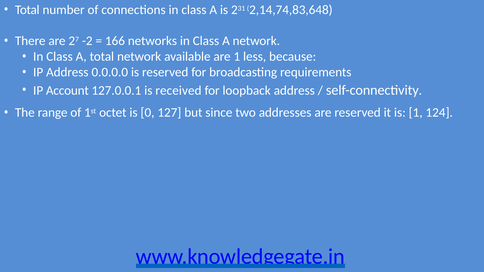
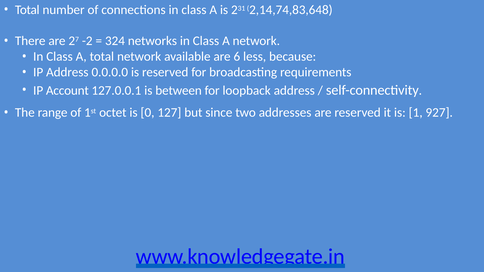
166: 166 -> 324 (115, 41)
are 1: 1 -> 6 (237, 57)
received: received -> between (179, 90)
124: 124 -> 927 (439, 113)
